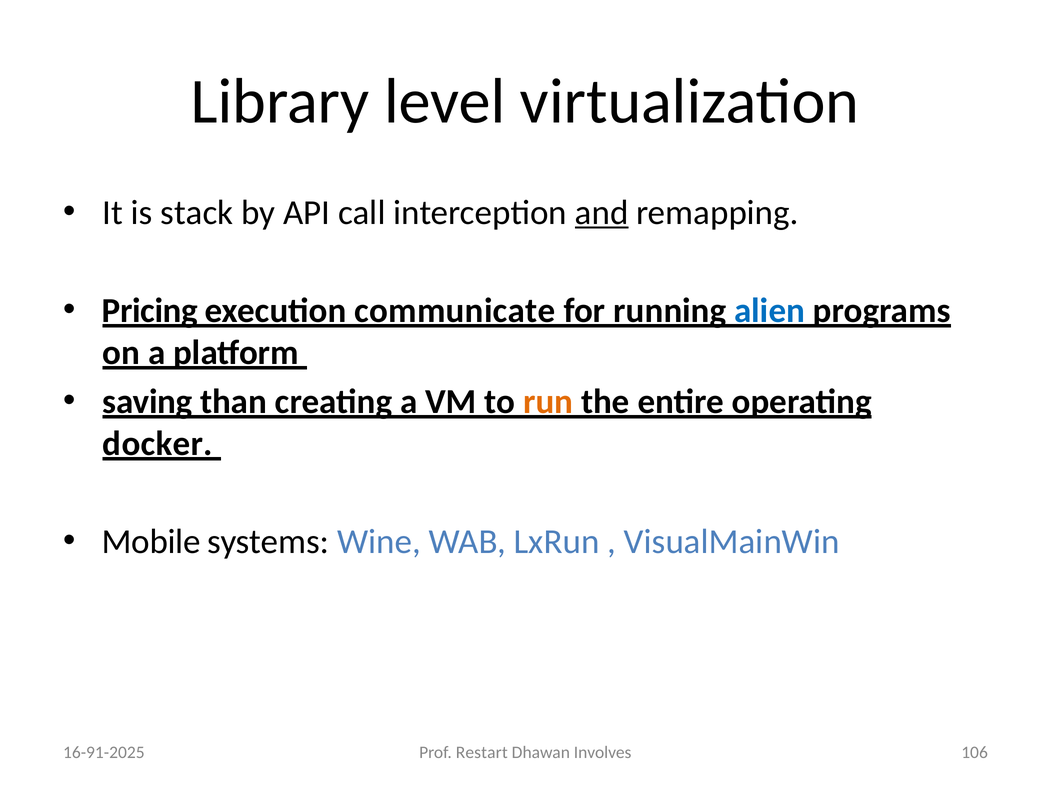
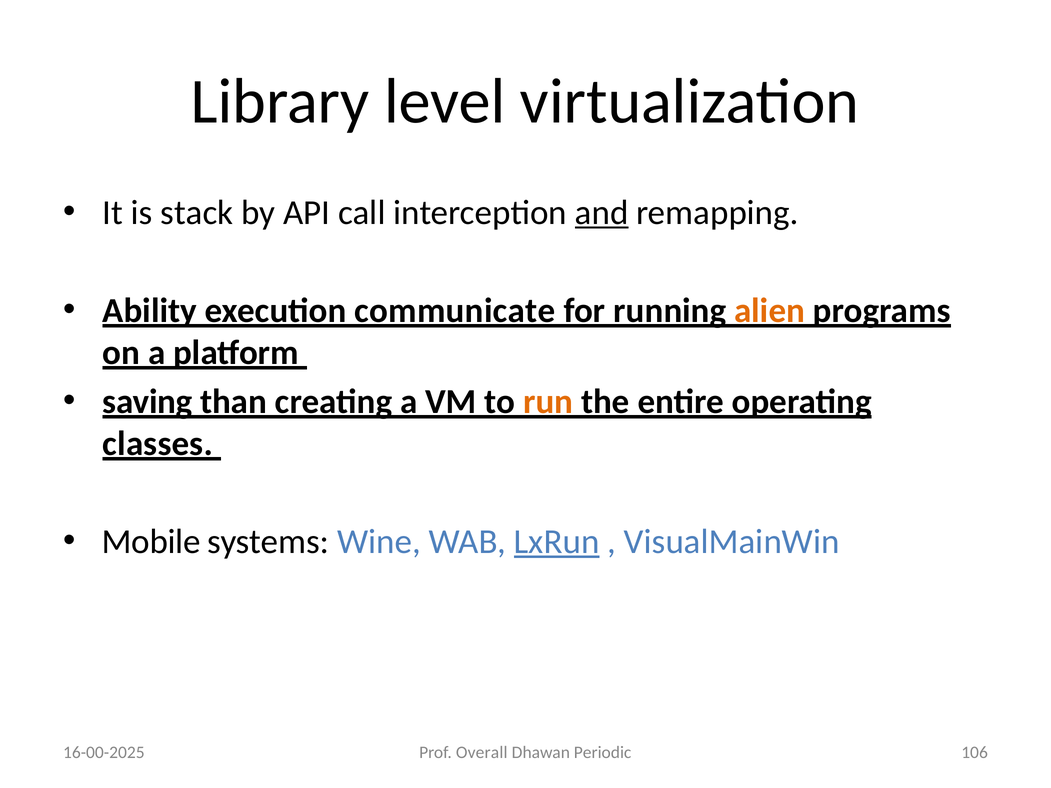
Pricing: Pricing -> Ability (150, 311)
alien colour: blue -> orange (770, 311)
docker: docker -> classes (158, 444)
LxRun underline: none -> present (557, 542)
16-91-2025: 16-91-2025 -> 16-00-2025 (104, 753)
Restart: Restart -> Overall (482, 753)
Involves: Involves -> Periodic (603, 753)
